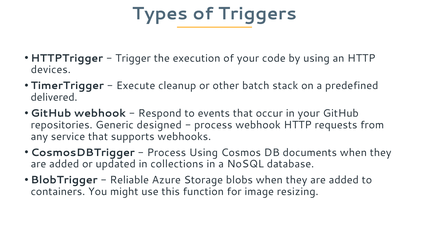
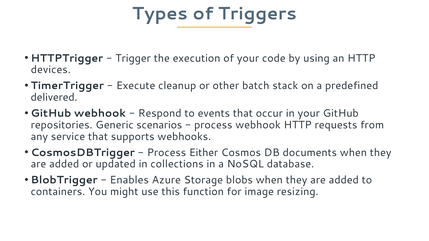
designed: designed -> scenarios (159, 125)
Process Using: Using -> Either (204, 153)
Reliable: Reliable -> Enables (129, 180)
